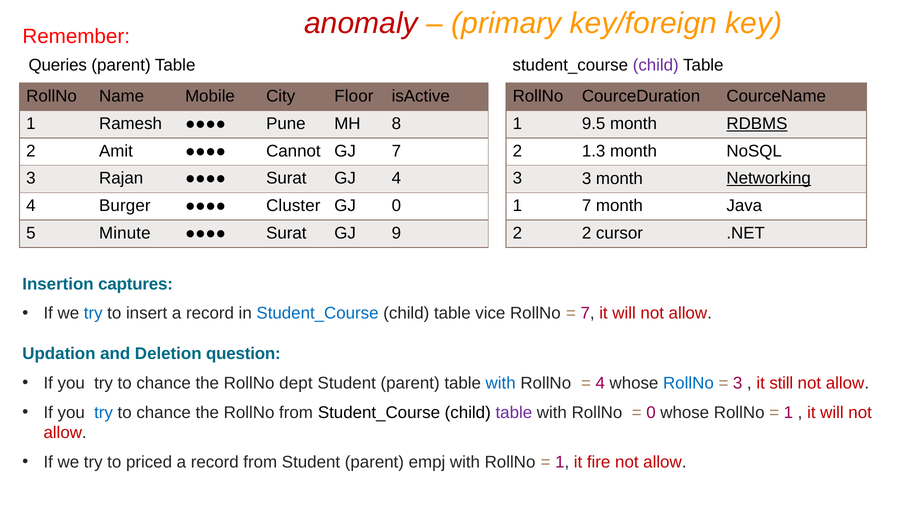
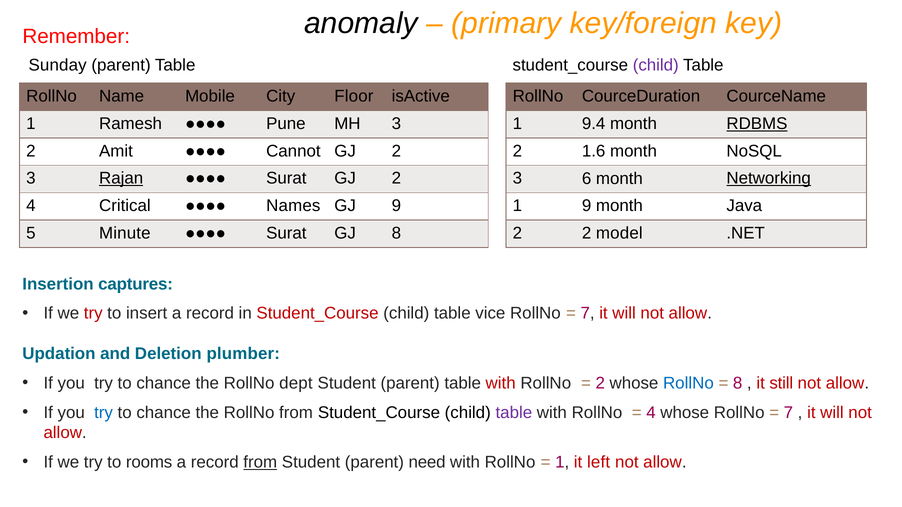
anomaly colour: red -> black (361, 23)
Queries: Queries -> Sunday (58, 65)
MH 8: 8 -> 3 (396, 124)
9.5: 9.5 -> 9.4 (594, 124)
7: 7 -> 2 (396, 151)
1.3: 1.3 -> 1.6 (594, 151)
Rajan underline: none -> present (121, 179)
Surat GJ 4: 4 -> 2 (396, 179)
3 3: 3 -> 6 (587, 179)
Burger: Burger -> Critical (125, 206)
Cluster: Cluster -> Names (293, 206)
GJ 0: 0 -> 9 (396, 206)
1 7: 7 -> 9 (587, 206)
GJ 9: 9 -> 8 (396, 233)
cursor: cursor -> model (619, 233)
try colour: blue -> red (93, 314)
Student_Course colour: blue -> red (318, 314)
question: question -> plumber (243, 354)
with colour: blue -> red (501, 383)
4: 4 -> 2 (600, 383)
3: 3 -> 8 (738, 383)
0: 0 -> 4 (651, 413)
1: 1 -> 7 (788, 413)
priced: priced -> rooms (149, 462)
from underline: none -> present (260, 462)
empj: empj -> need (427, 462)
fire: fire -> left (599, 462)
